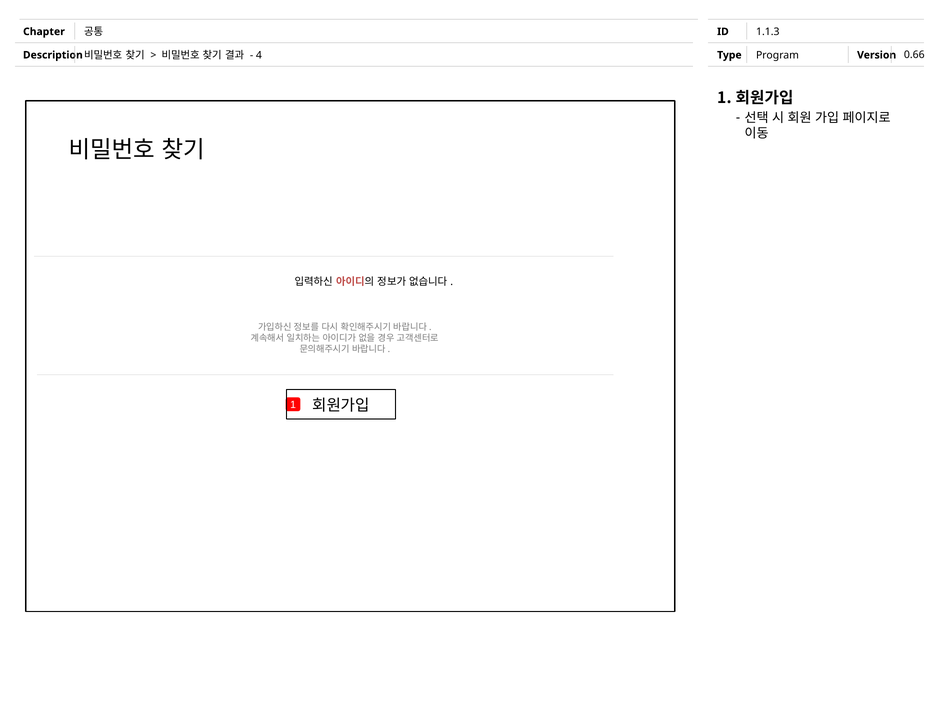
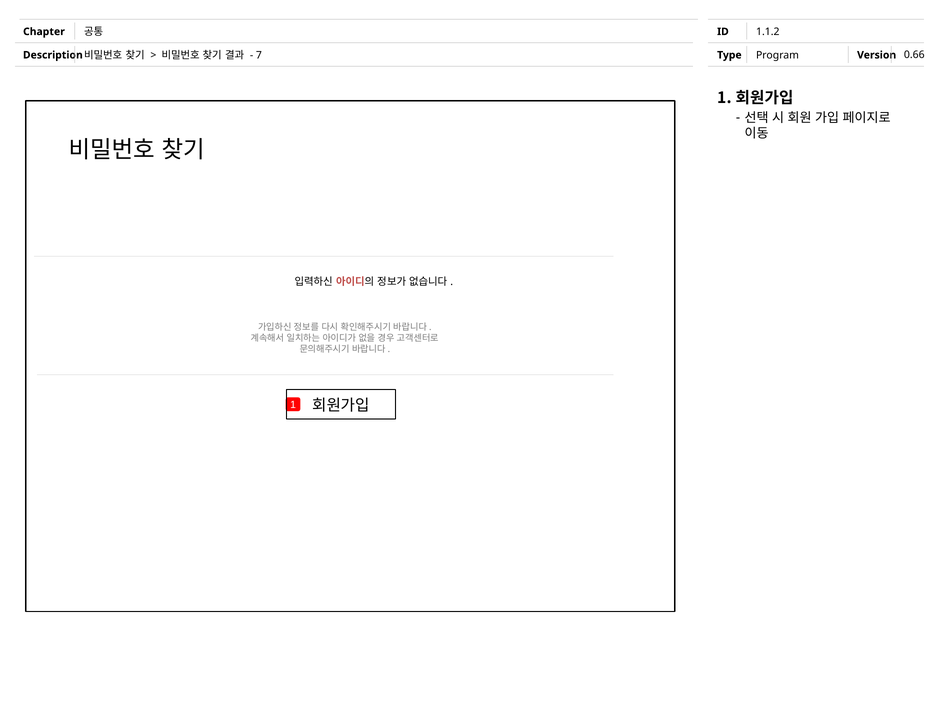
1.1.3: 1.1.3 -> 1.1.2 (768, 32)
4: 4 -> 7 (259, 55)
